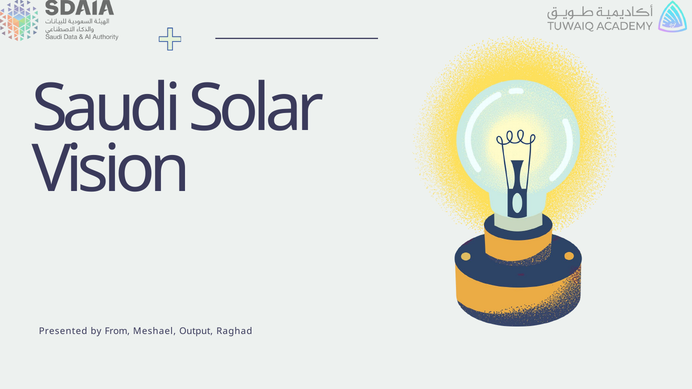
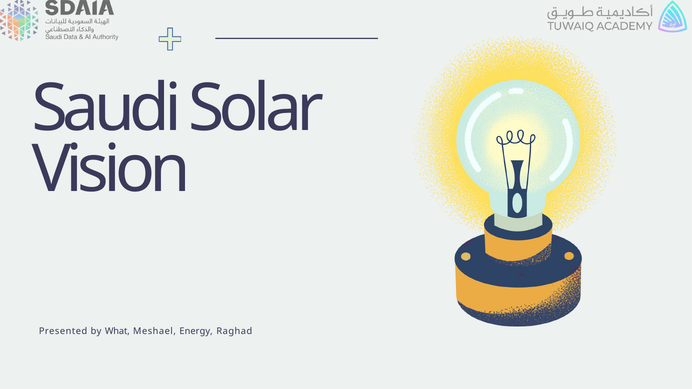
From: From -> What (117, 331)
Output: Output -> Energy (196, 331)
